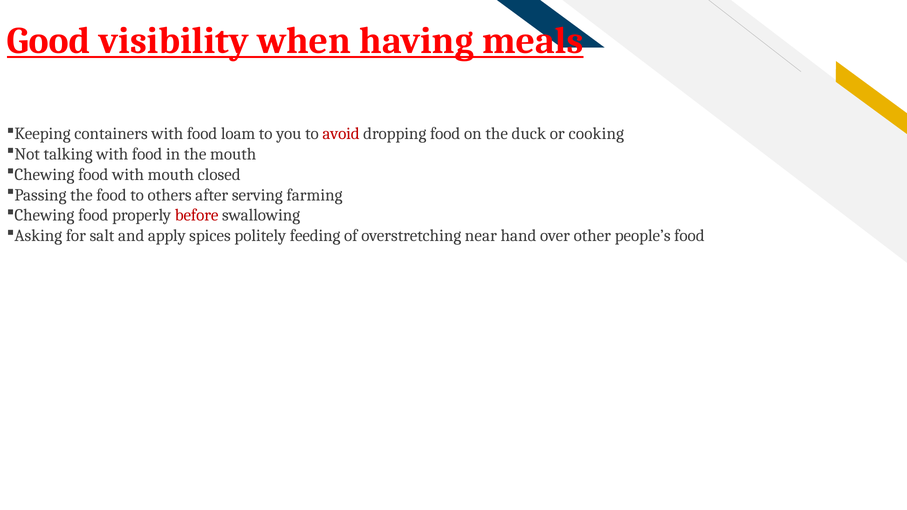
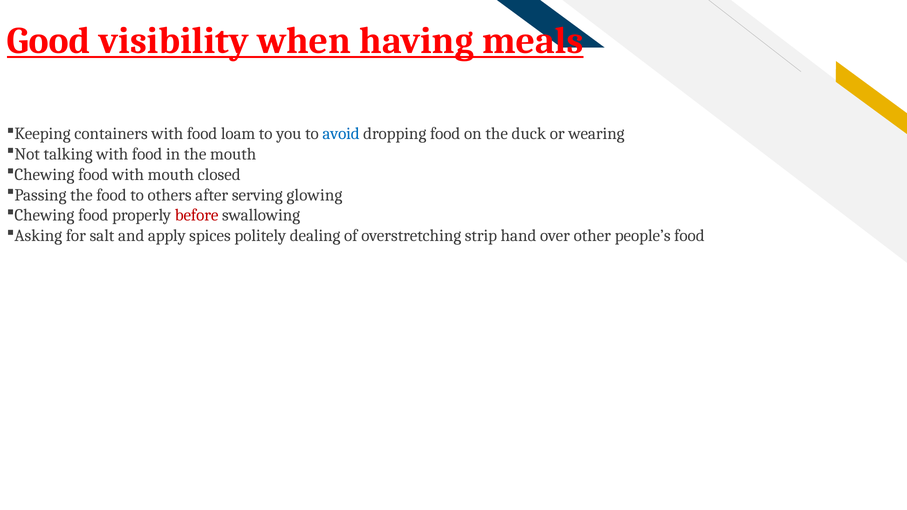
avoid colour: red -> blue (341, 134)
cooking: cooking -> wearing (596, 134)
farming: farming -> glowing (314, 195)
feeding: feeding -> dealing (315, 236)
near: near -> strip (481, 236)
